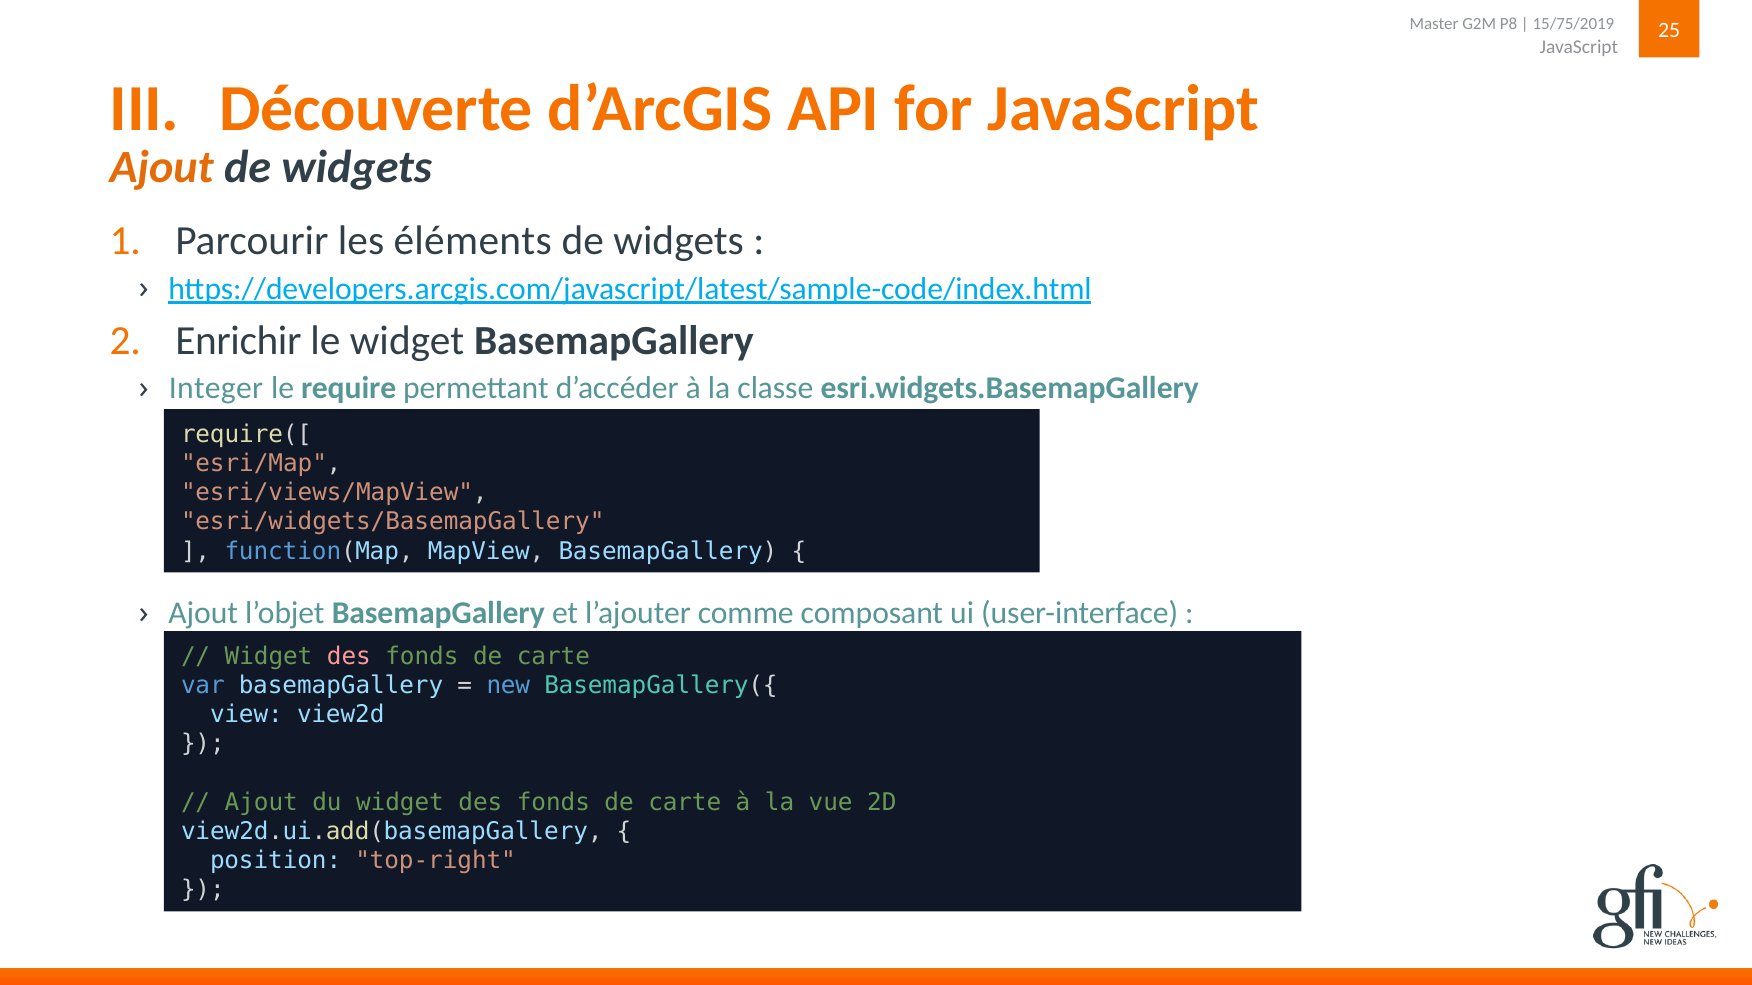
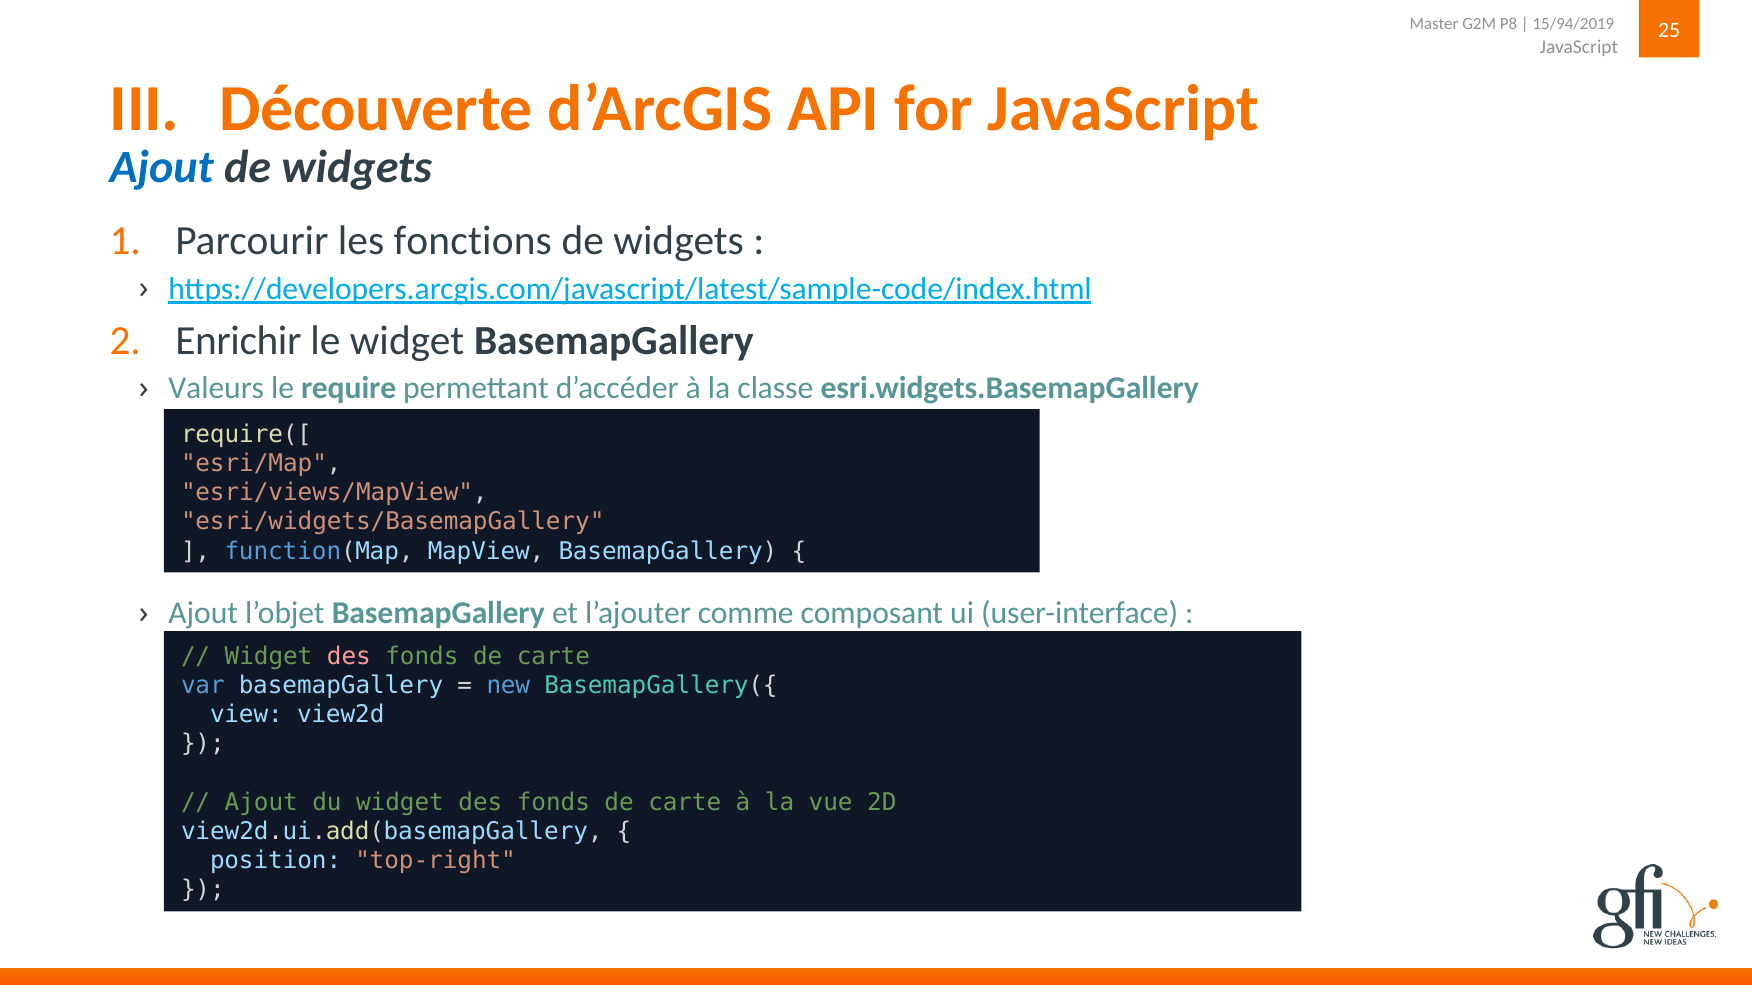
15/75/2019: 15/75/2019 -> 15/94/2019 (1573, 24)
Ajout colour: orange -> blue (162, 167)
éléments: éléments -> fonctions (473, 241)
Integer: Integer -> Valeurs (216, 389)
